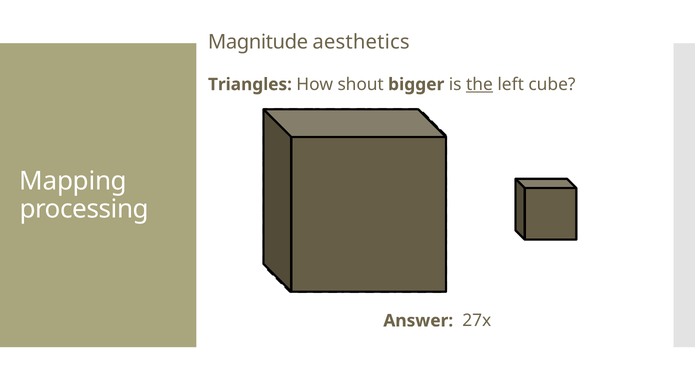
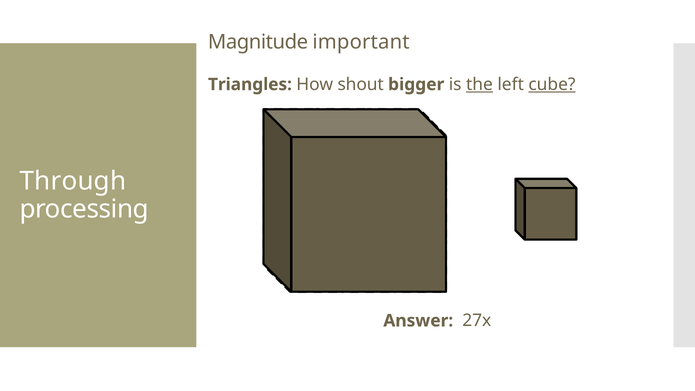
aesthetics: aesthetics -> important (361, 42)
cube underline: none -> present (552, 84)
Mapping: Mapping -> Through (73, 181)
